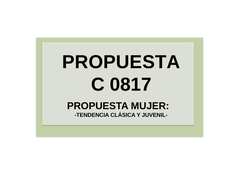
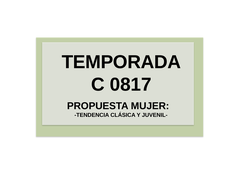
PROPUESTA: PROPUESTA -> TEMPORADA (121, 62)
